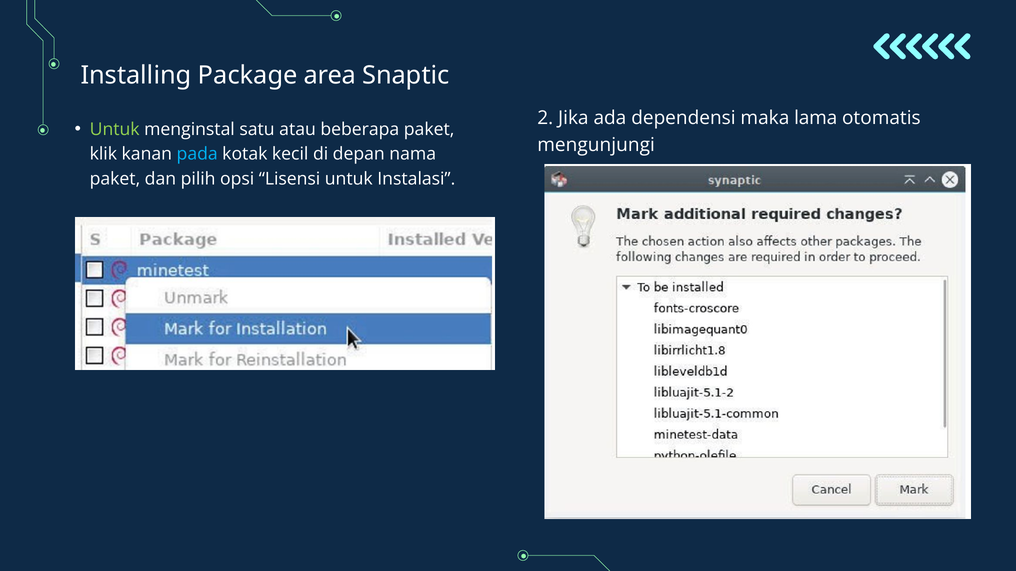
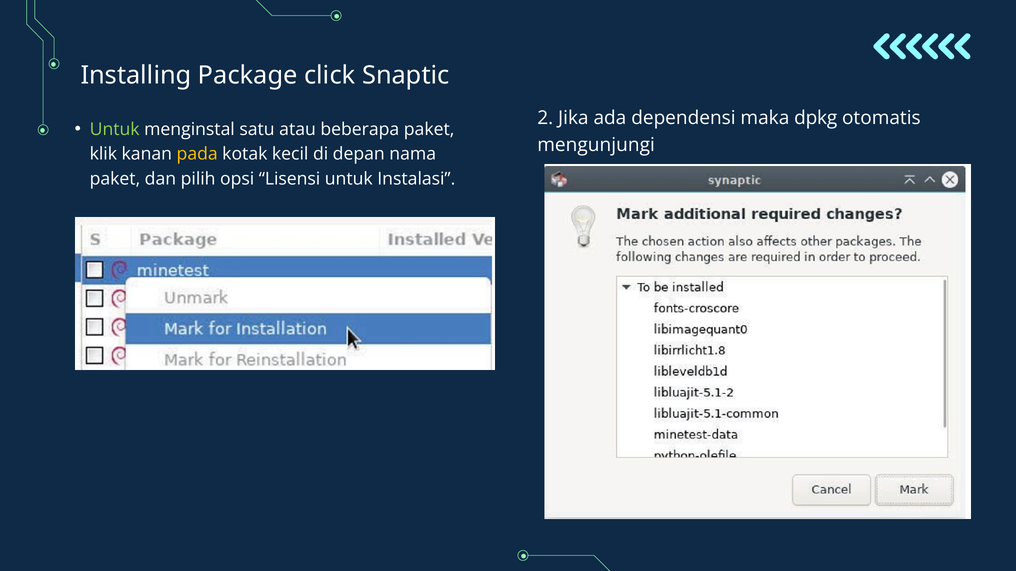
area: area -> click (330, 75)
lama: lama -> dpkg (816, 118)
pada colour: light blue -> yellow (197, 154)
